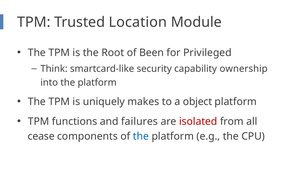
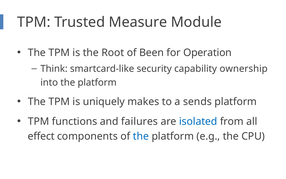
Location: Location -> Measure (138, 22)
Privileged: Privileged -> Operation (208, 53)
object: object -> sends (197, 102)
isolated colour: red -> blue (198, 121)
cease: cease -> effect (41, 136)
